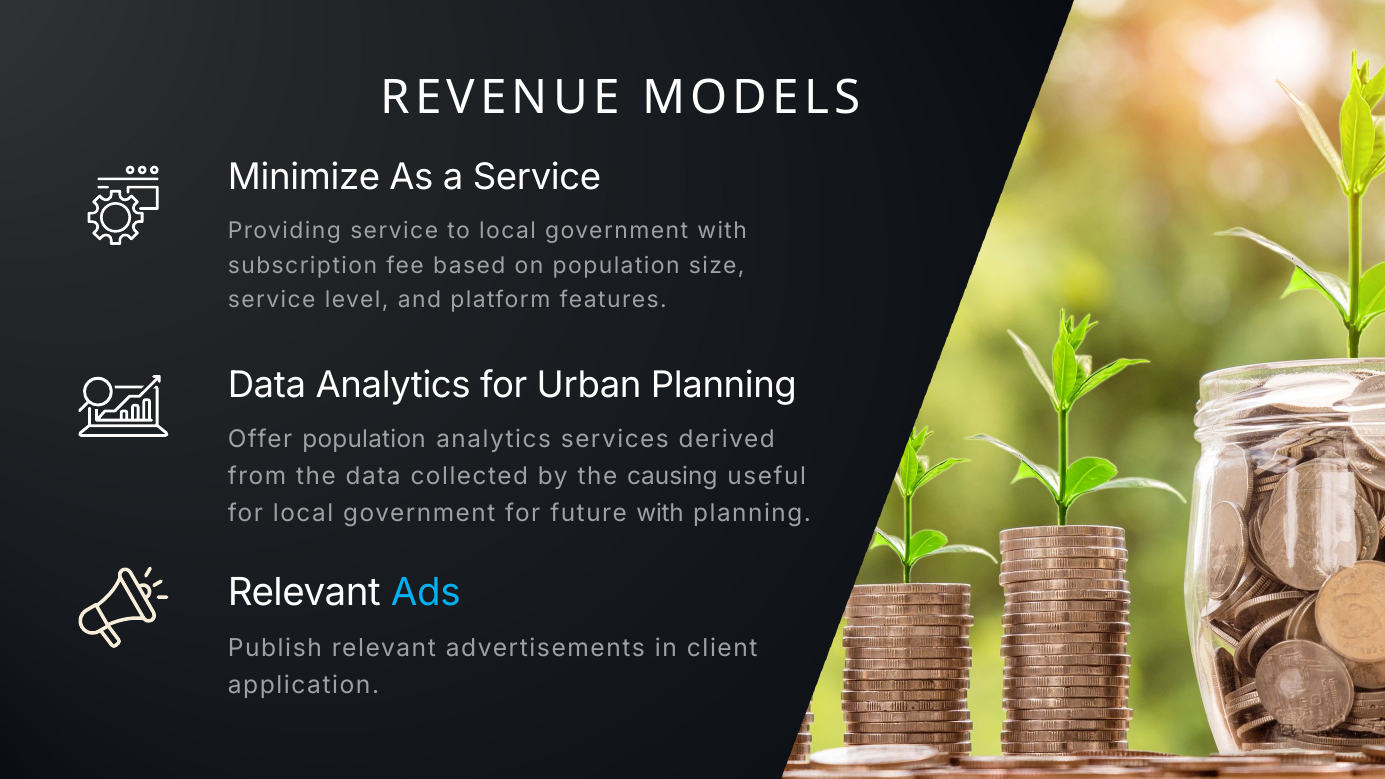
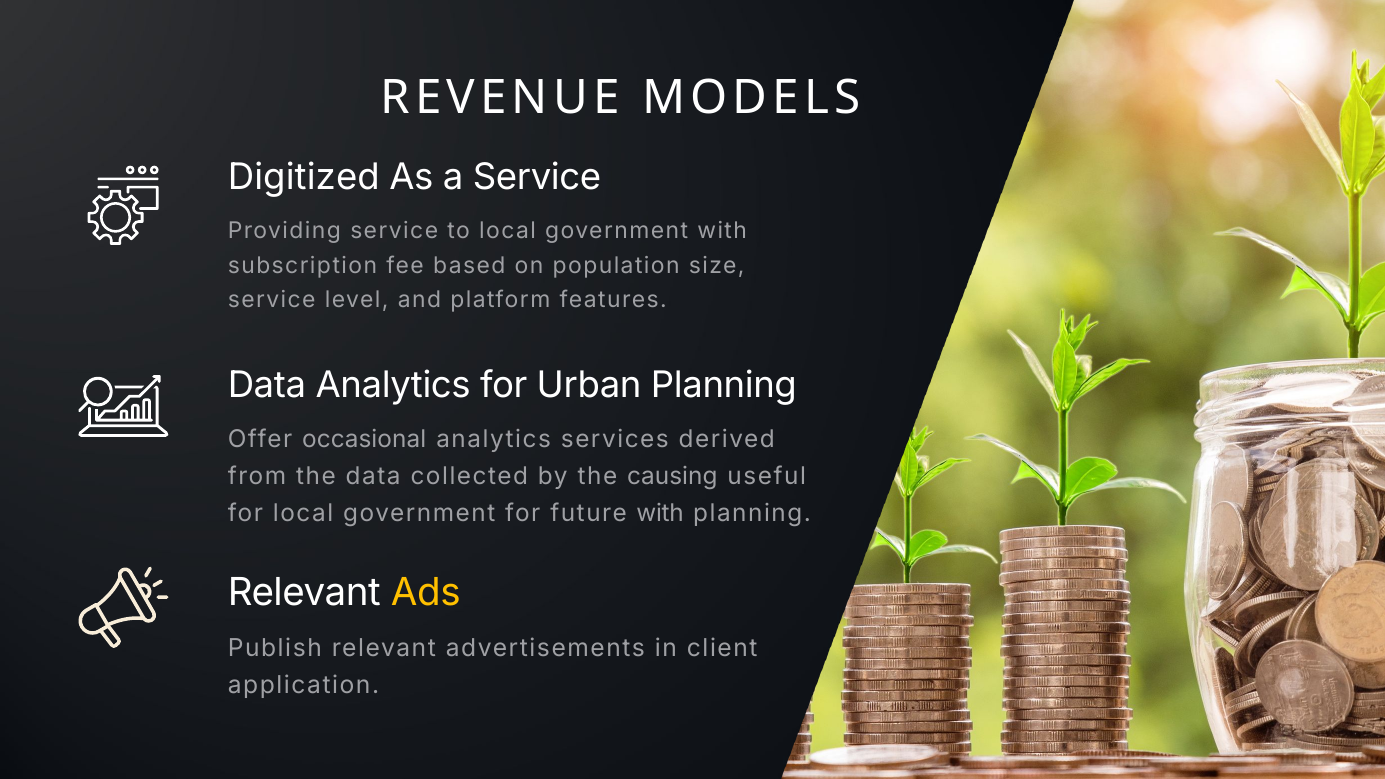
Minimize: Minimize -> Digitized (304, 177)
Offer population: population -> occasional (364, 440)
Ads colour: light blue -> yellow (426, 593)
